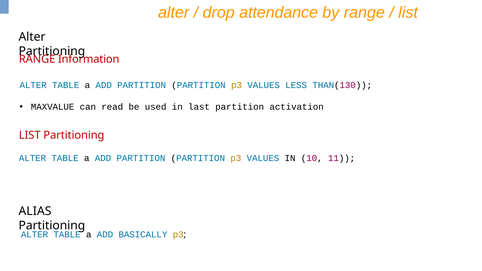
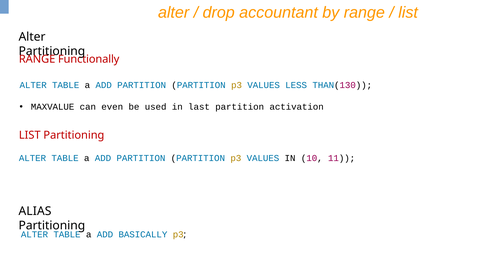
attendance: attendance -> accountant (279, 13)
Information: Information -> Functionally (89, 59)
read: read -> even (112, 107)
